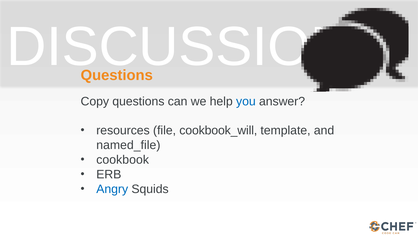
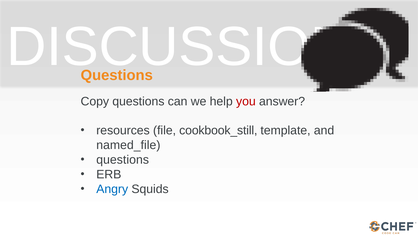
you colour: blue -> red (246, 101)
cookbook_will: cookbook_will -> cookbook_still (218, 131)
cookbook: cookbook -> questions (123, 160)
